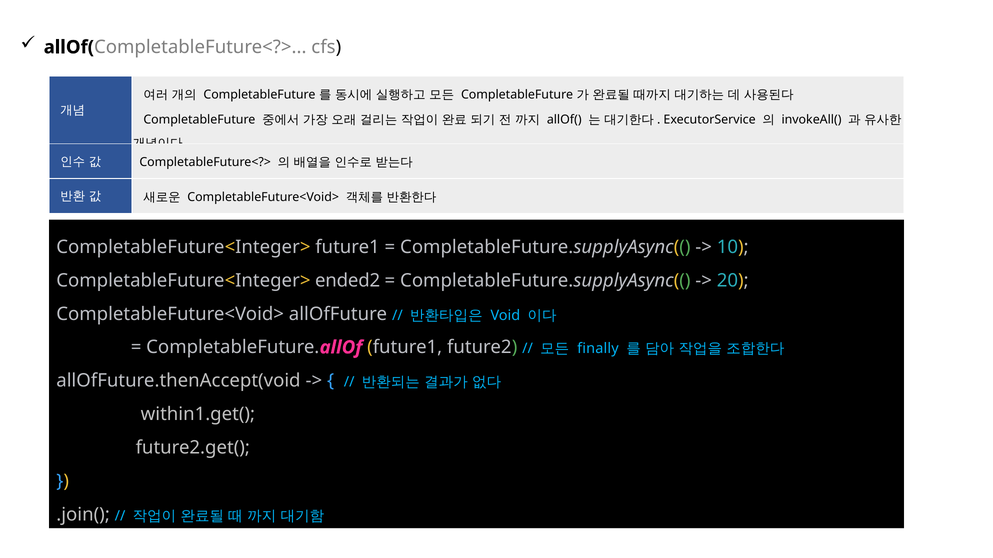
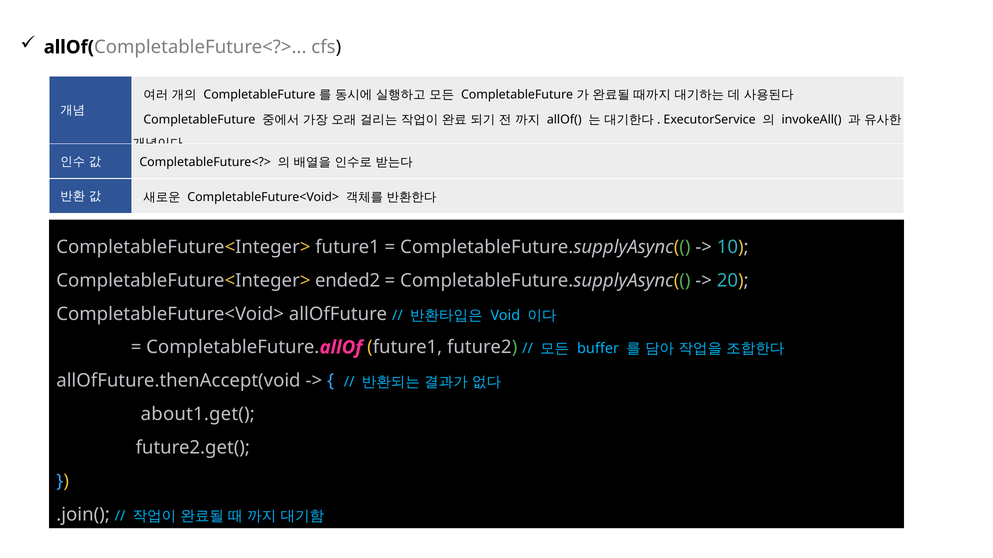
finally: finally -> buffer (598, 349)
within1.get(: within1.get( -> about1.get( (198, 415)
